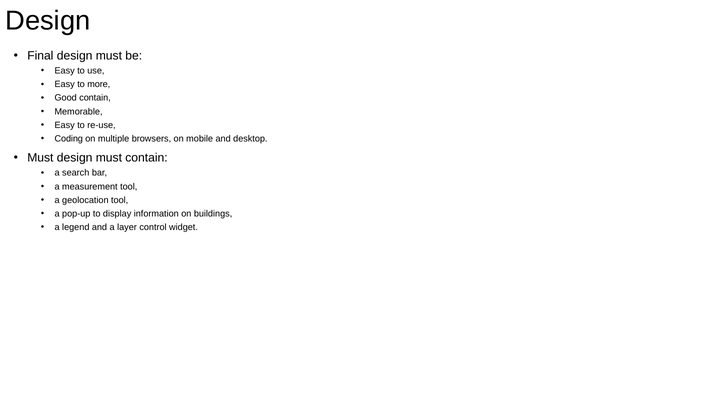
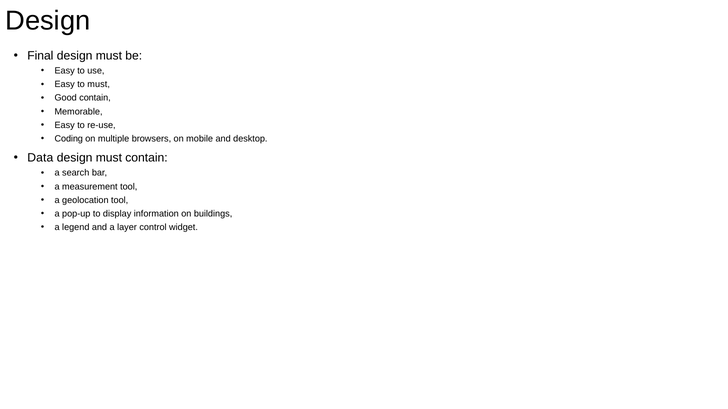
to more: more -> must (99, 85)
Must: Must -> Data (40, 158)
